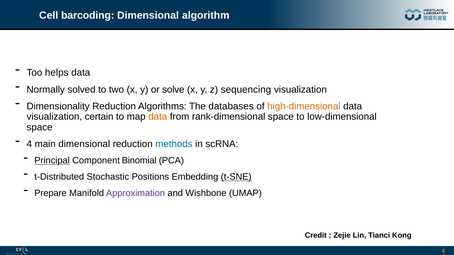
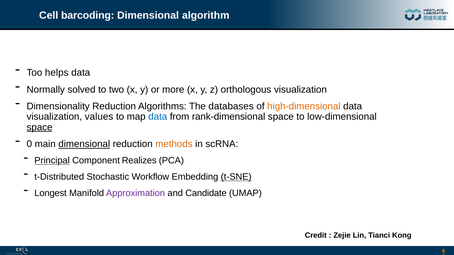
solve: solve -> more (173, 90)
sequencing: sequencing -> orthologous (246, 90)
certain: certain -> values (99, 117)
data colour: orange -> blue (158, 117)
space underline: none -> present (40, 127)
4: 4 -> 0 (29, 144)
dimensional underline: none -> present (84, 144)
methods colour: blue -> orange (174, 144)
Binomial: Binomial -> Realizes (139, 161)
Positions: Positions -> Workflow (150, 177)
Prepare: Prepare -> Longest (51, 193)
Wishbone: Wishbone -> Candidate (206, 193)
